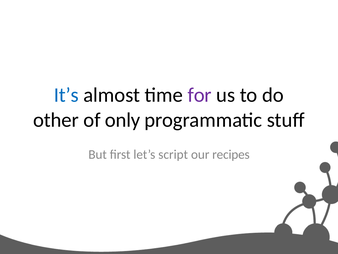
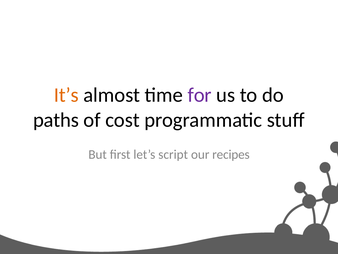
It’s colour: blue -> orange (66, 95)
other: other -> paths (56, 120)
only: only -> cost (123, 120)
